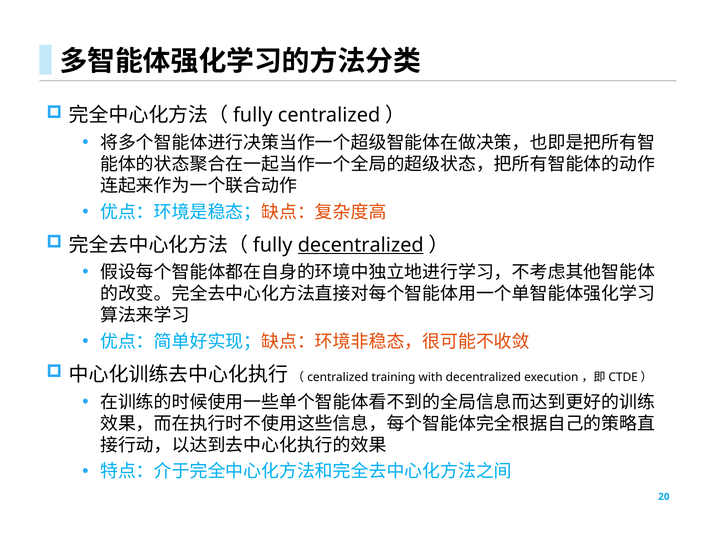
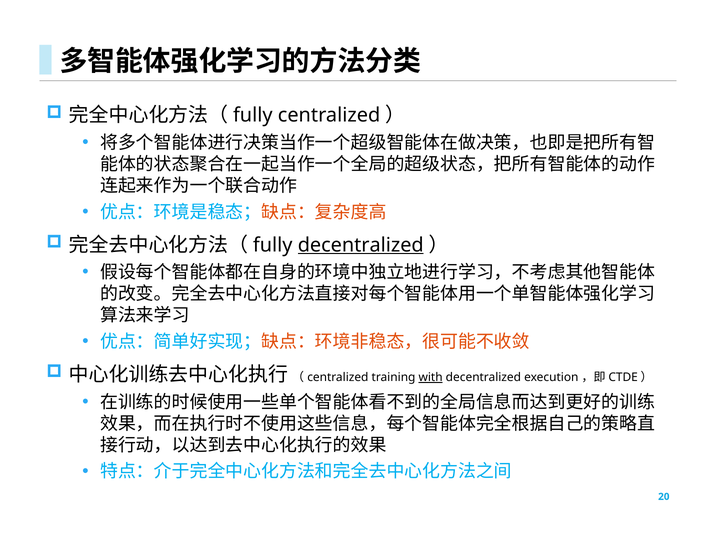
with underline: none -> present (431, 377)
